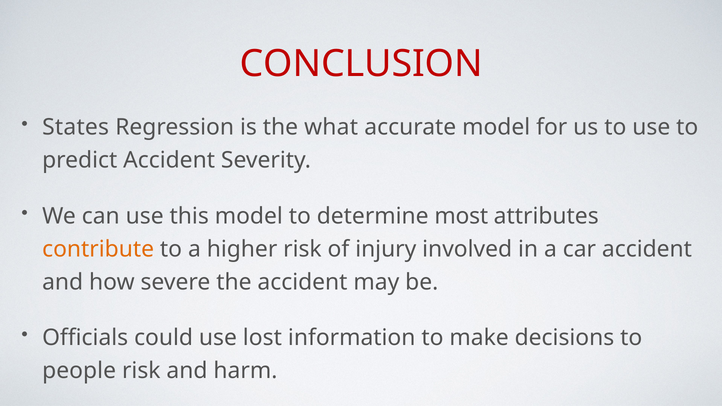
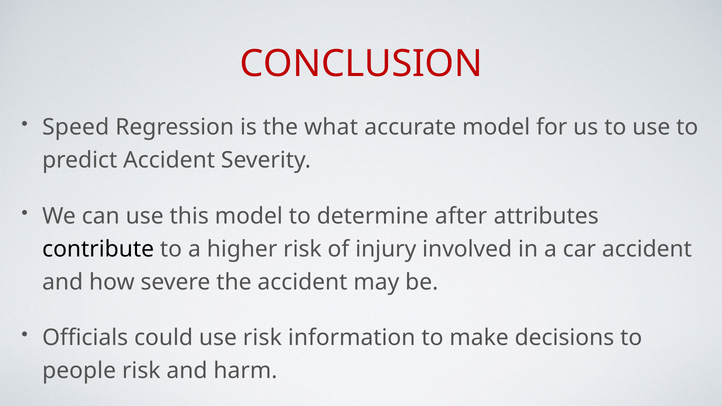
States: States -> Speed (76, 127)
most: most -> after (461, 216)
contribute colour: orange -> black (98, 249)
use lost: lost -> risk (262, 338)
